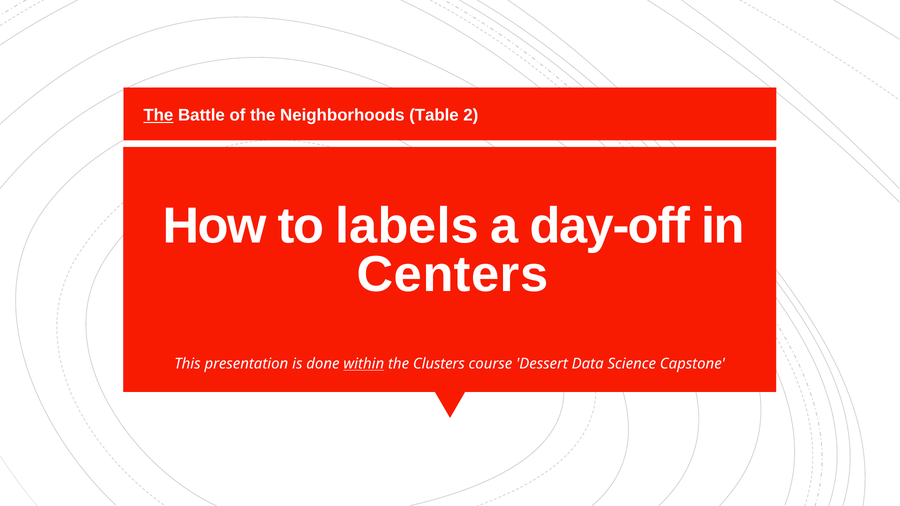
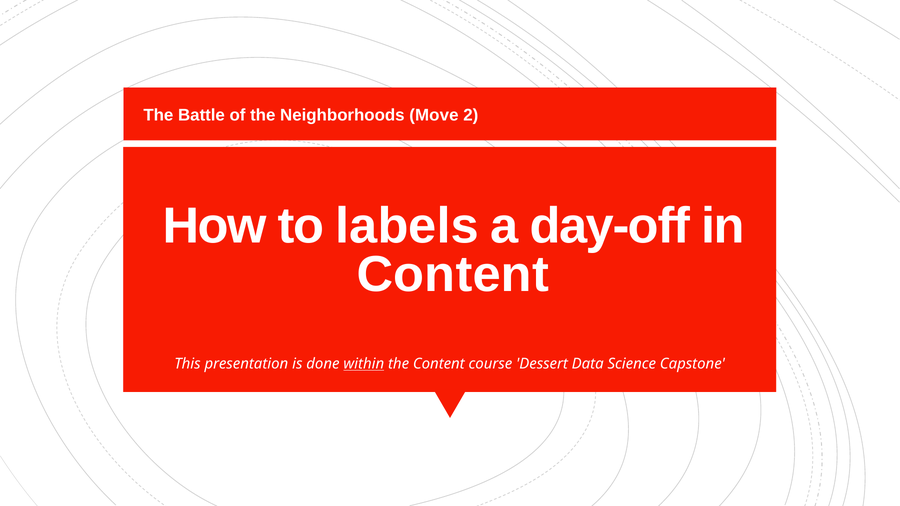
The underline: present -> none (158, 115)
Table: Table -> Move (434, 115)
Centers: Centers -> Content (453, 275)
the Clusters: Clusters -> Content (439, 364)
